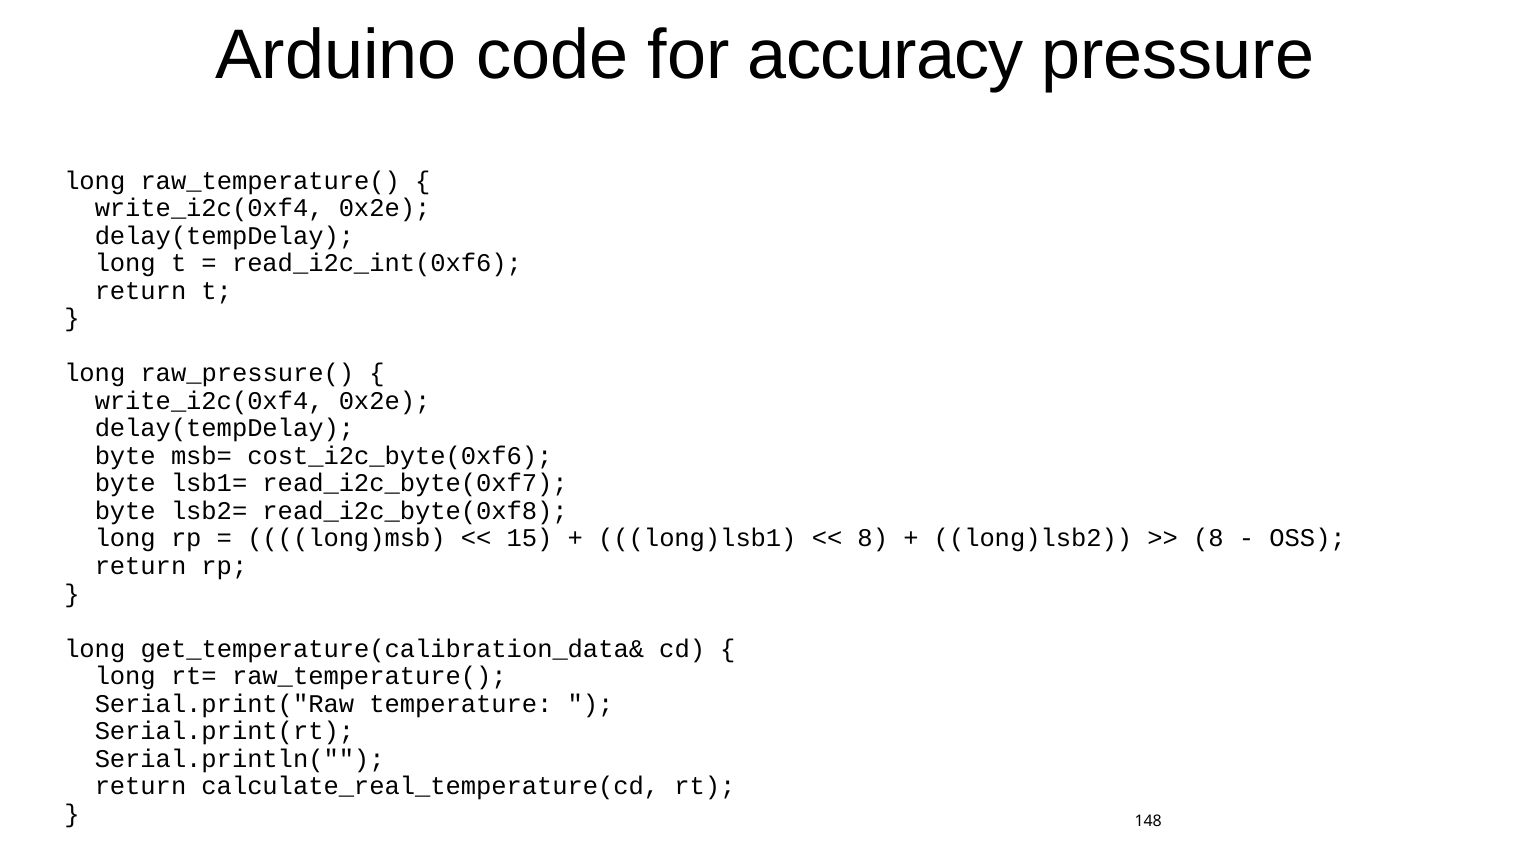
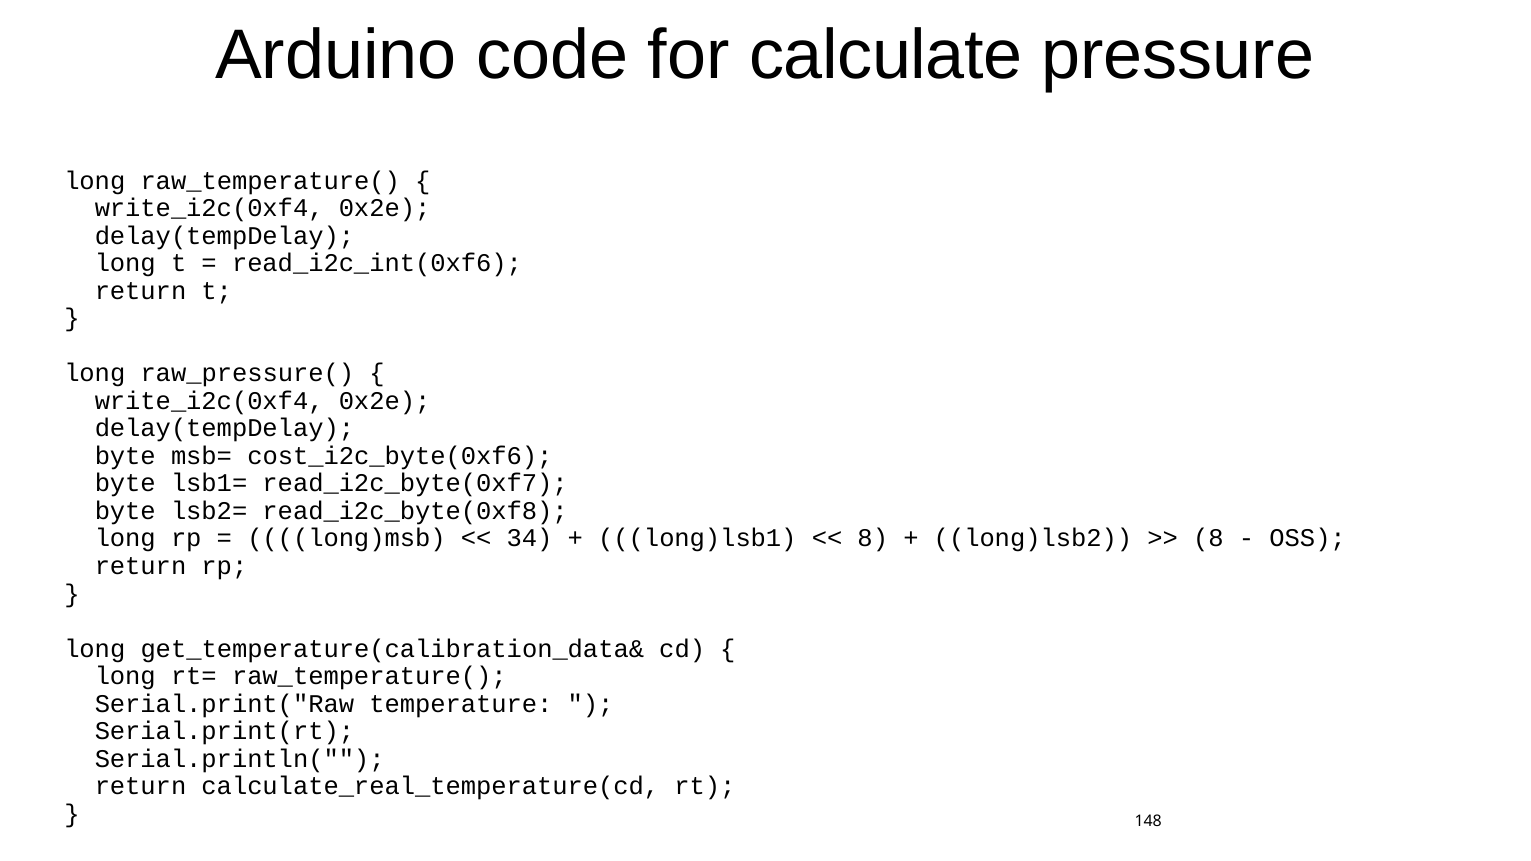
accuracy: accuracy -> calculate (886, 56)
15: 15 -> 34 (529, 539)
